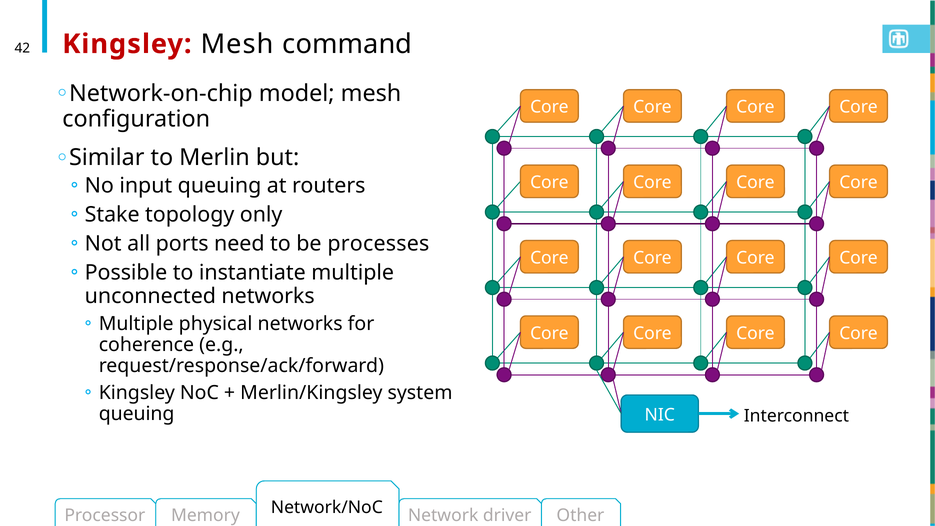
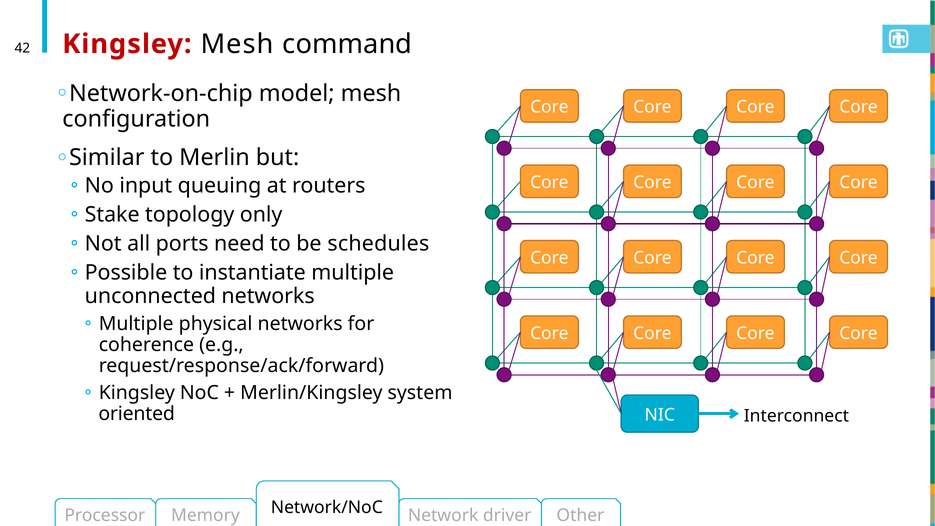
processes: processes -> schedules (378, 244)
queuing: queuing -> oriented (137, 414)
